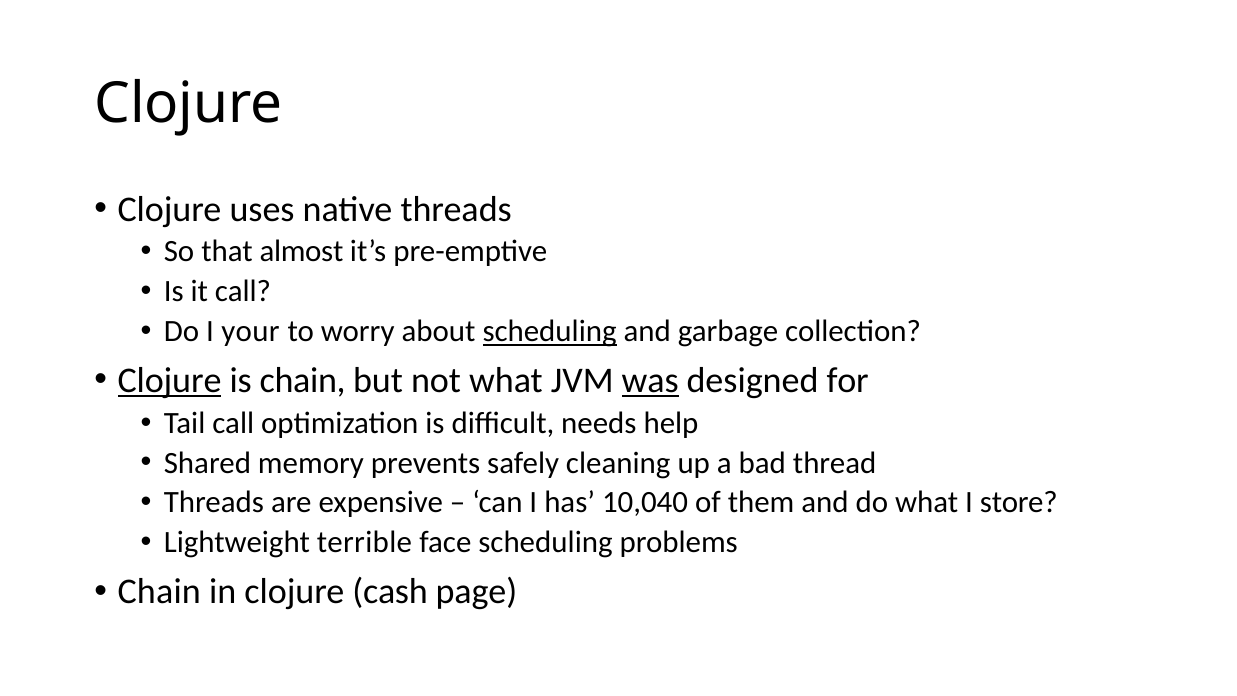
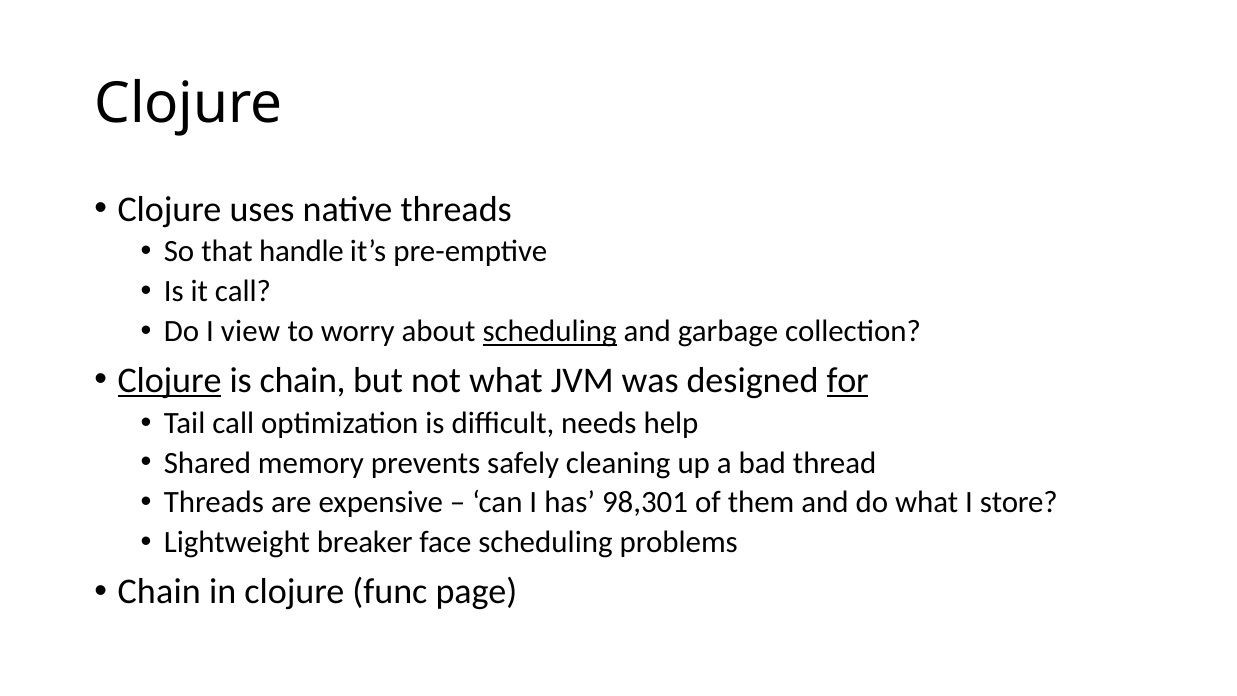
almost: almost -> handle (301, 252)
your: your -> view (251, 331)
was underline: present -> none (650, 380)
for underline: none -> present (848, 380)
10,040: 10,040 -> 98,301 (645, 503)
terrible: terrible -> breaker (365, 542)
cash: cash -> func (390, 591)
